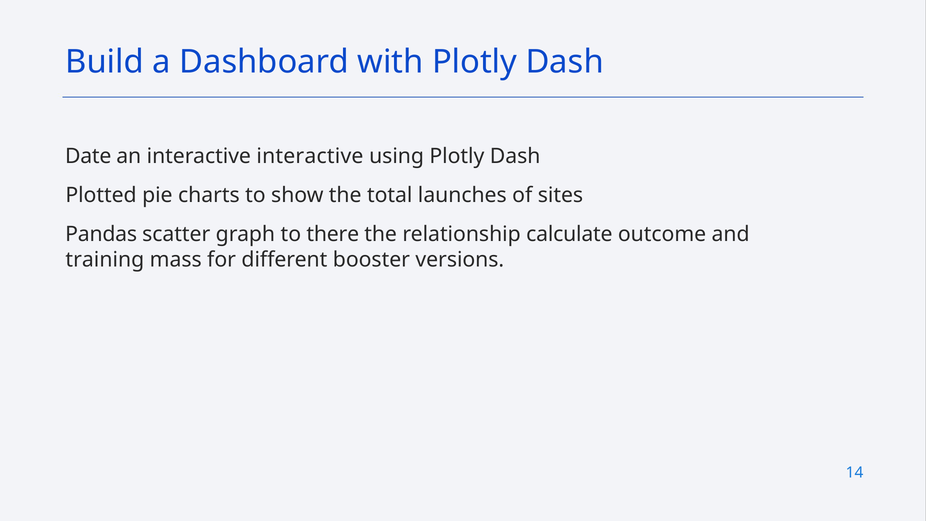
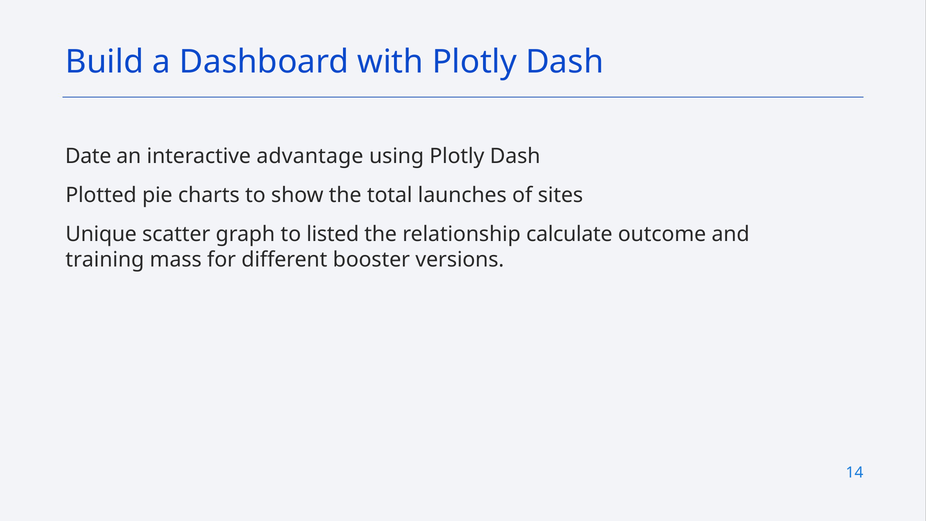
interactive interactive: interactive -> advantage (310, 156)
Pandas: Pandas -> Unique (101, 234)
there: there -> listed (333, 234)
